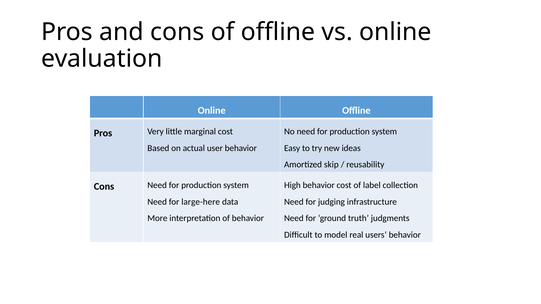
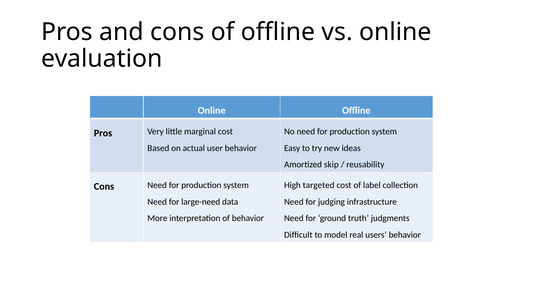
High behavior: behavior -> targeted (319, 185)
large-here: large-here -> large-need (201, 202)
